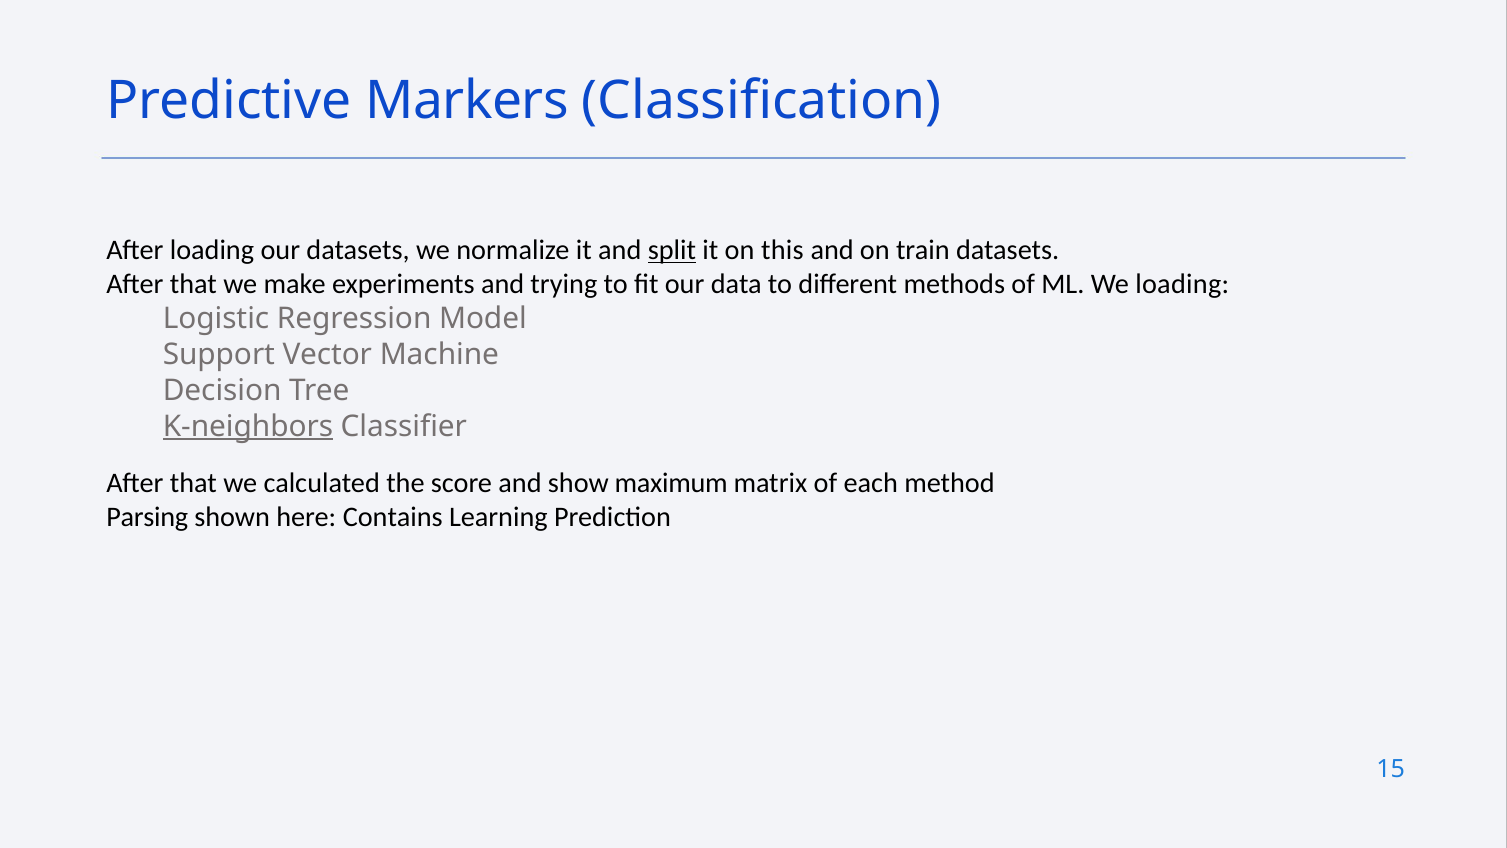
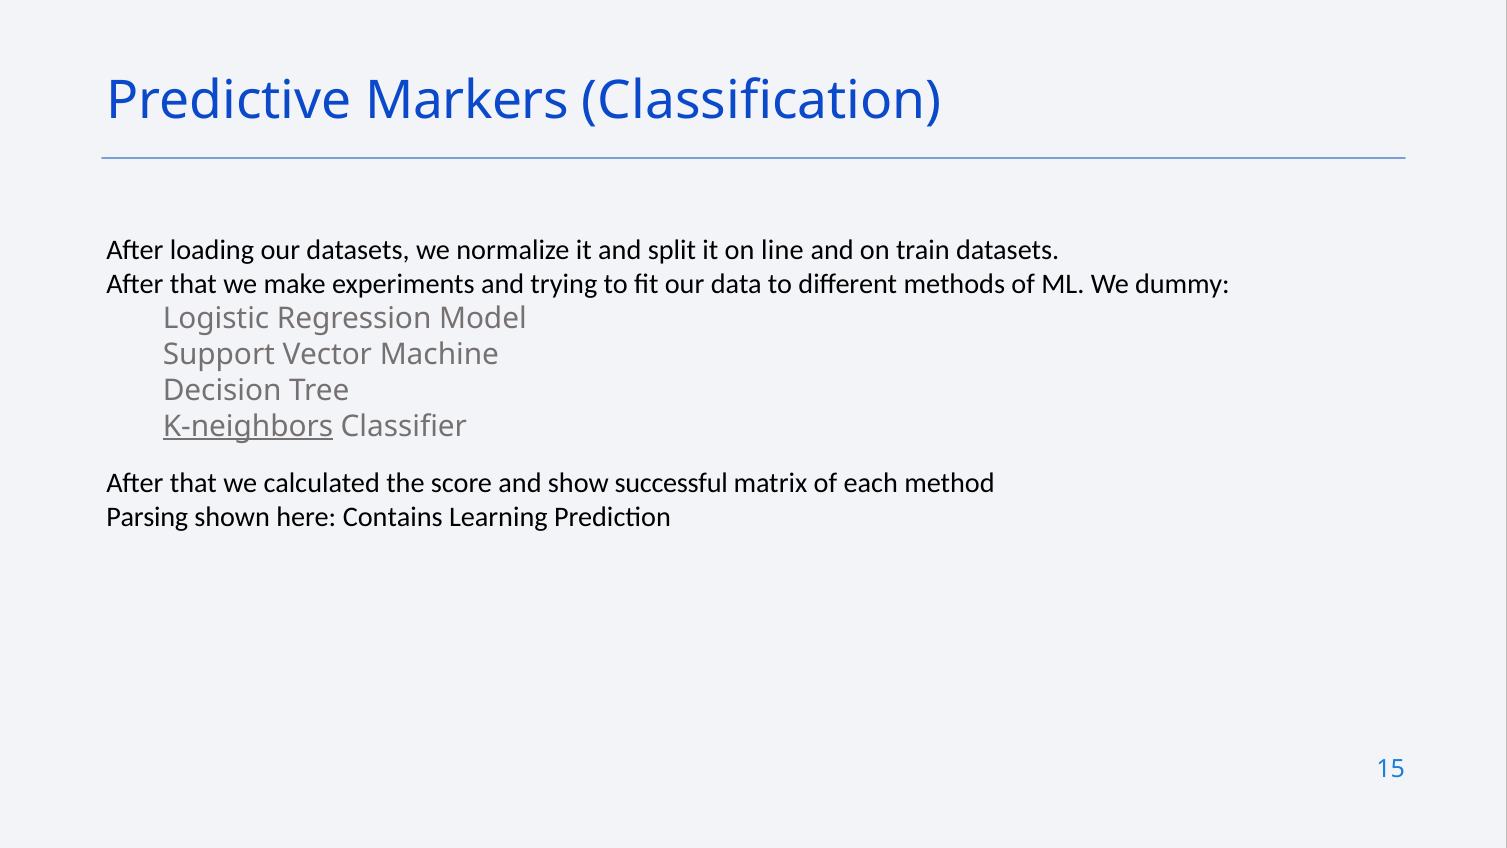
split underline: present -> none (672, 250)
this: this -> line (782, 250)
We loading: loading -> dummy (1182, 284)
maximum: maximum -> successful (671, 483)
